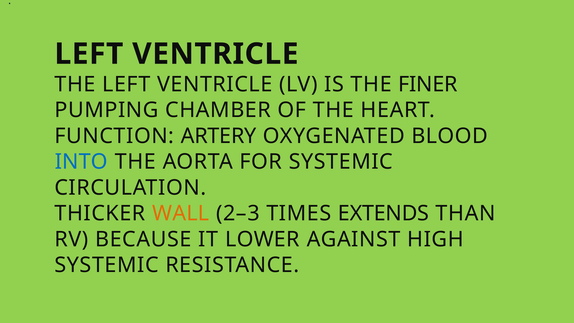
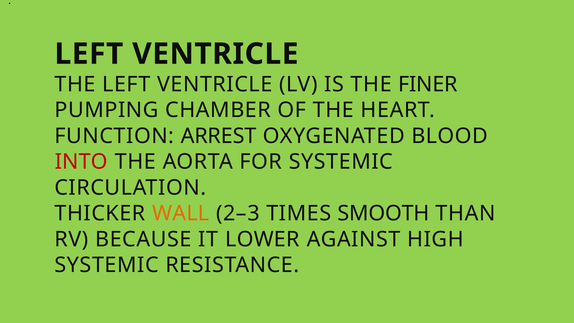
ARTERY: ARTERY -> ARREST (219, 136)
INTO colour: blue -> red (81, 162)
EXTENDS: EXTENDS -> SMOOTH (384, 213)
